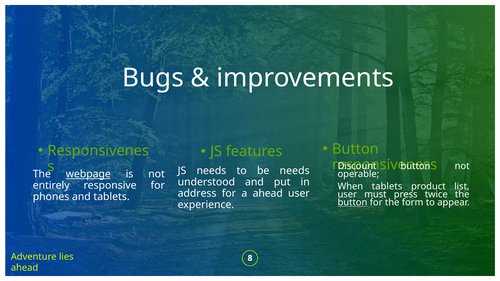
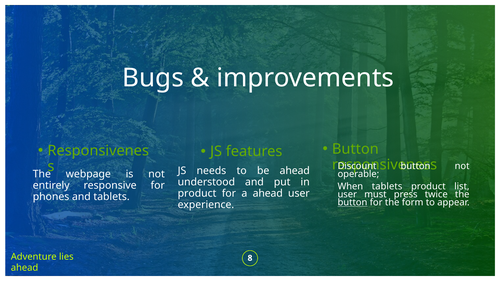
be needs: needs -> ahead (295, 171)
webpage underline: present -> none (88, 174)
address: address -> product (197, 194)
